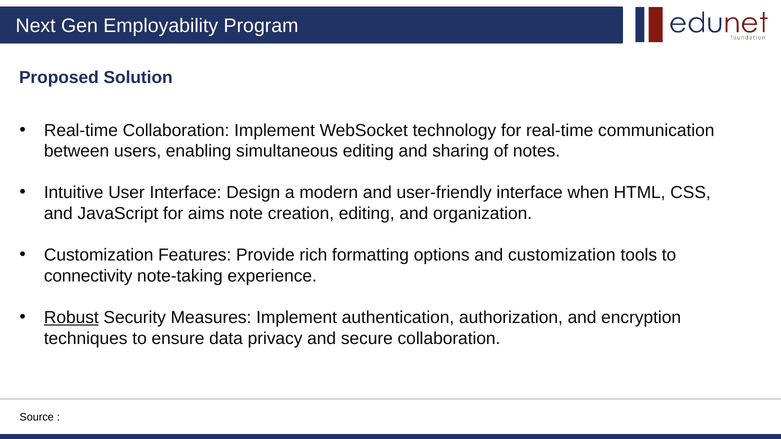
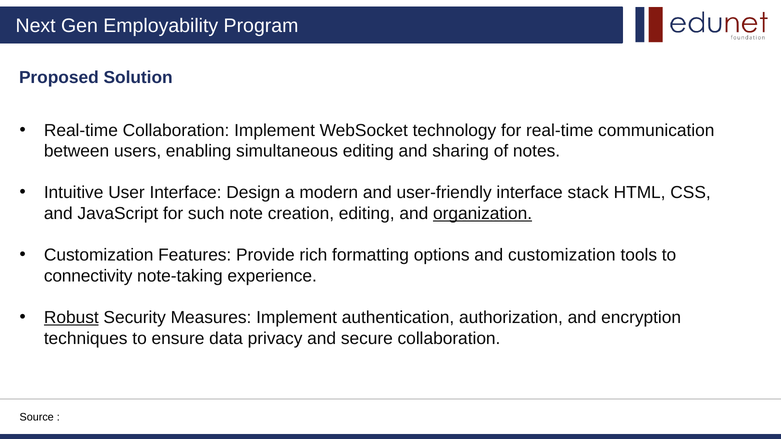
when: when -> stack (588, 193)
aims: aims -> such (206, 214)
organization underline: none -> present (483, 214)
